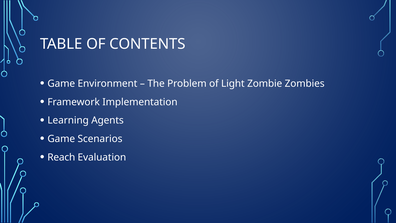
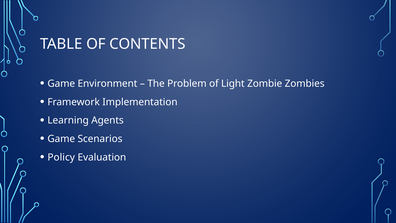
Reach: Reach -> Policy (61, 157)
